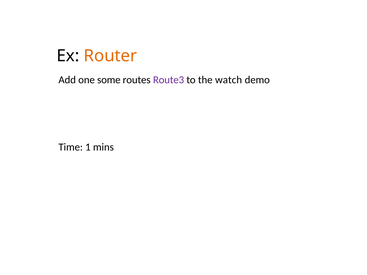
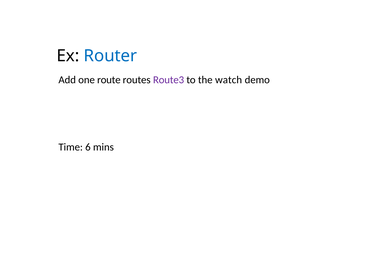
Router colour: orange -> blue (110, 56)
some: some -> route (109, 80)
1: 1 -> 6 (88, 147)
